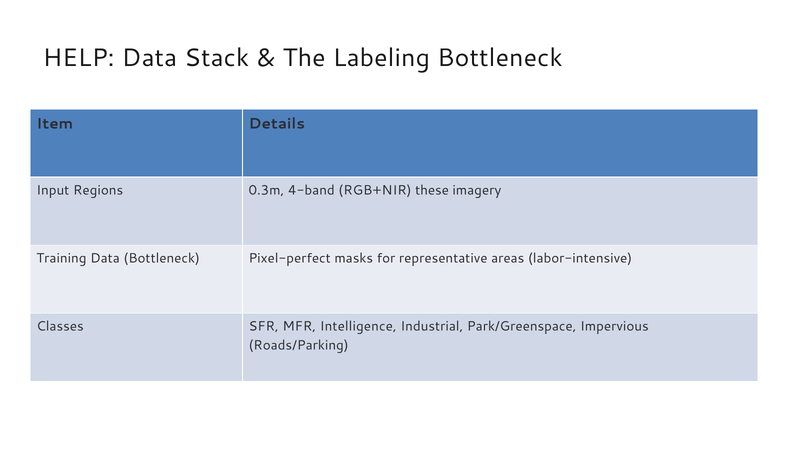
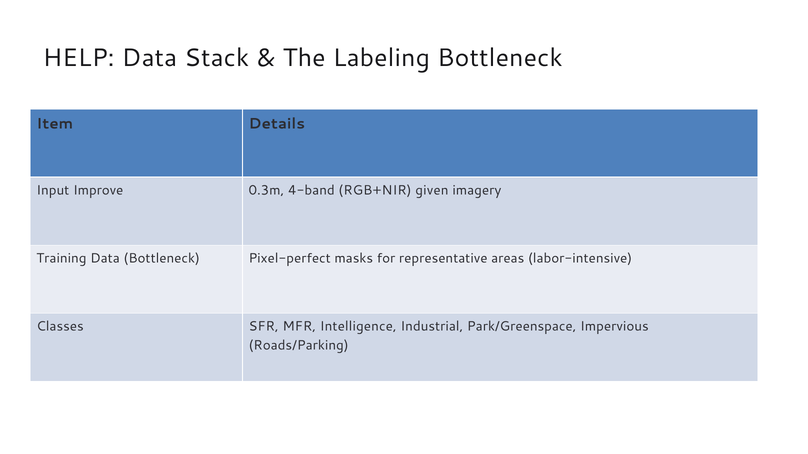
Regions: Regions -> Improve (98, 191)
these: these -> given (432, 191)
